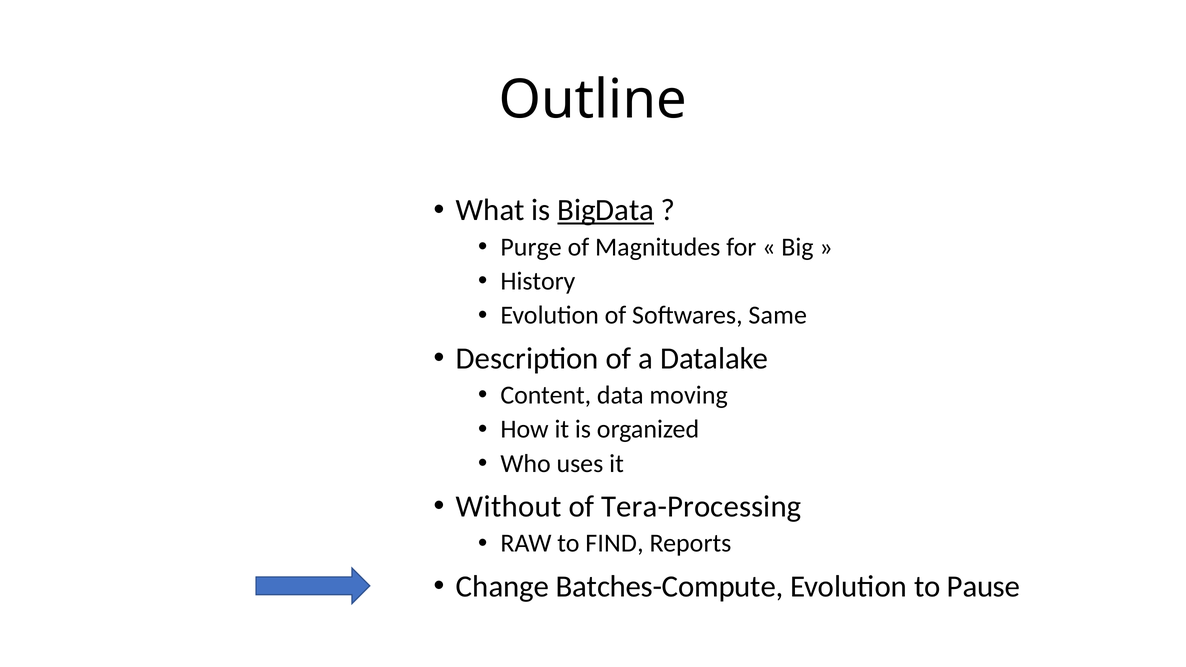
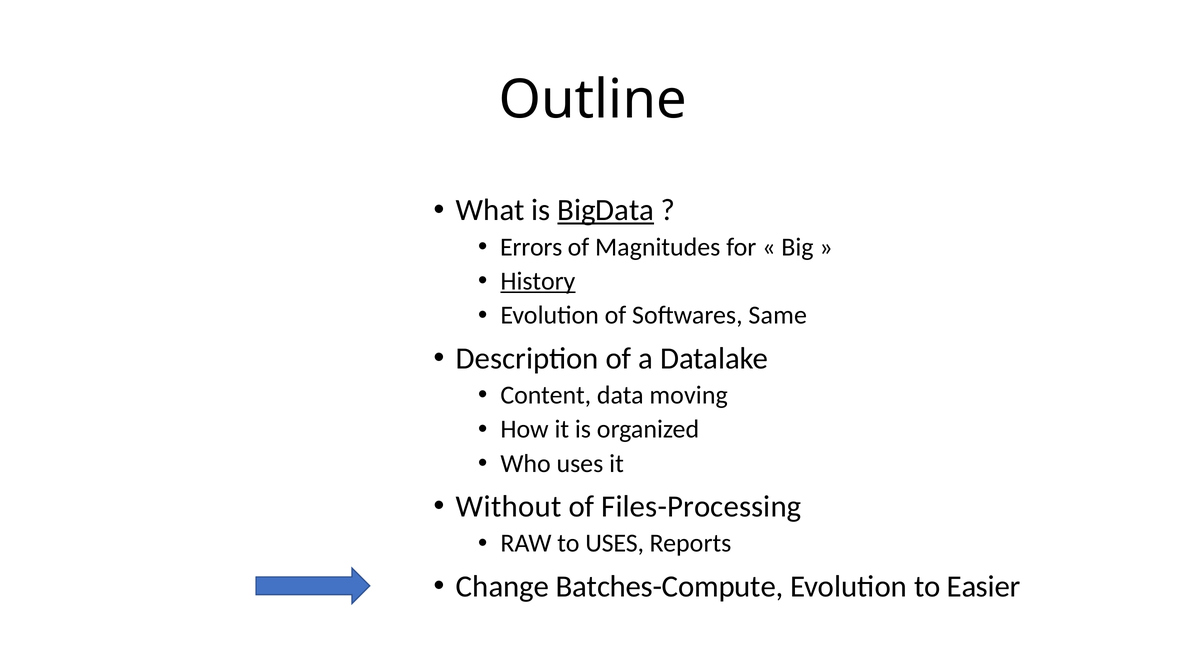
Purge: Purge -> Errors (531, 247)
History underline: none -> present (538, 281)
Tera-Processing: Tera-Processing -> Files-Processing (701, 507)
to FIND: FIND -> USES (615, 544)
Pause: Pause -> Easier (984, 587)
